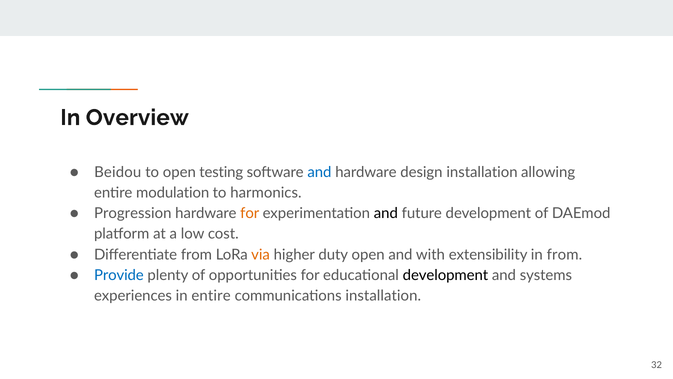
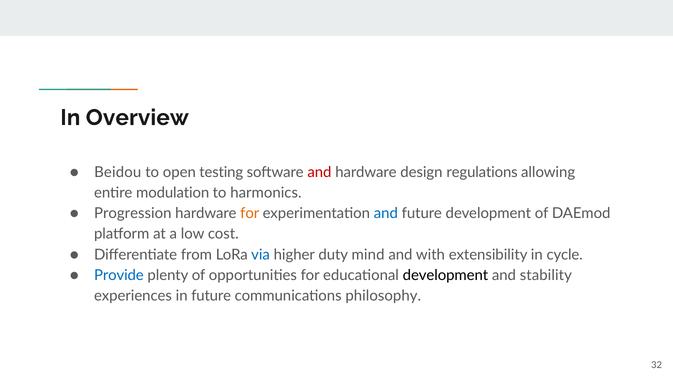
and colour: blue -> red (319, 172)
design installation: installation -> regulations (482, 172)
and colour: black -> blue (386, 213)
via colour: orange -> blue (261, 254)
duty open: open -> mind (368, 254)
in from: from -> cycle (565, 254)
systems: systems -> stability (546, 275)
in entire: entire -> future (211, 295)
communications installation: installation -> philosophy (383, 295)
